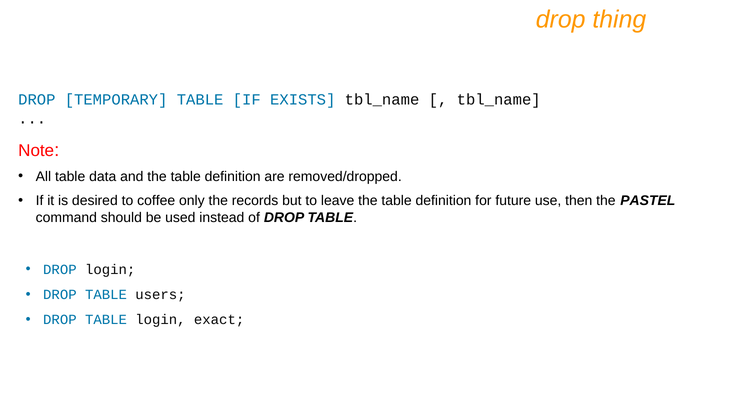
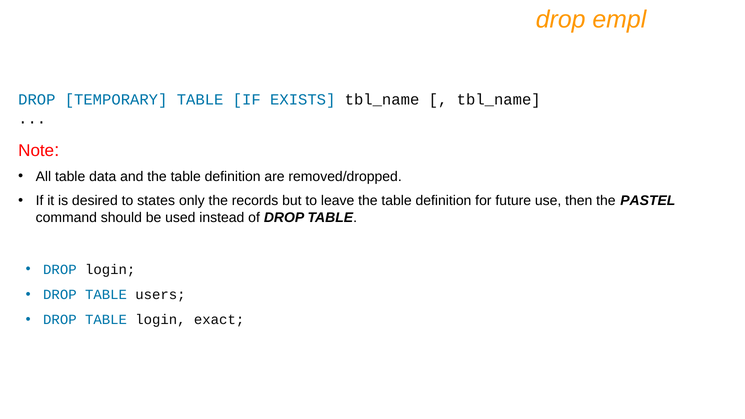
thing: thing -> empl (619, 19)
coffee: coffee -> states (156, 201)
